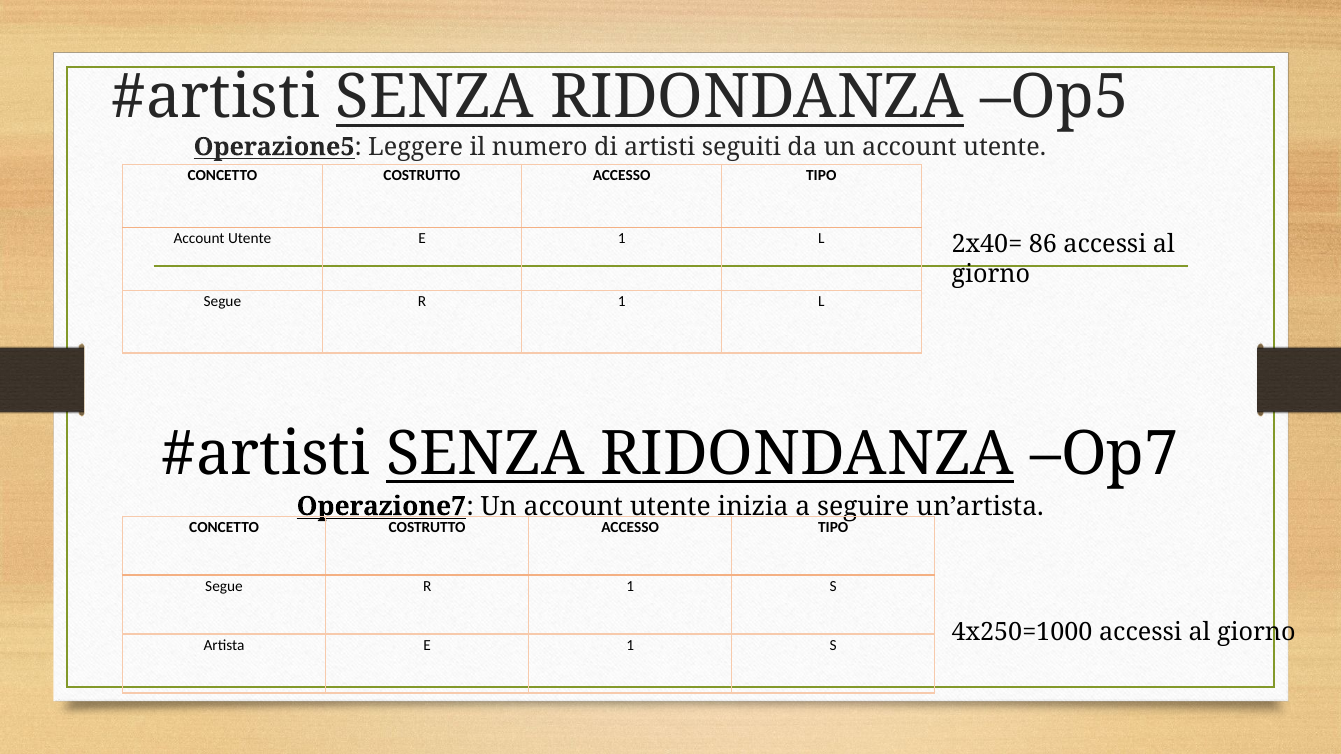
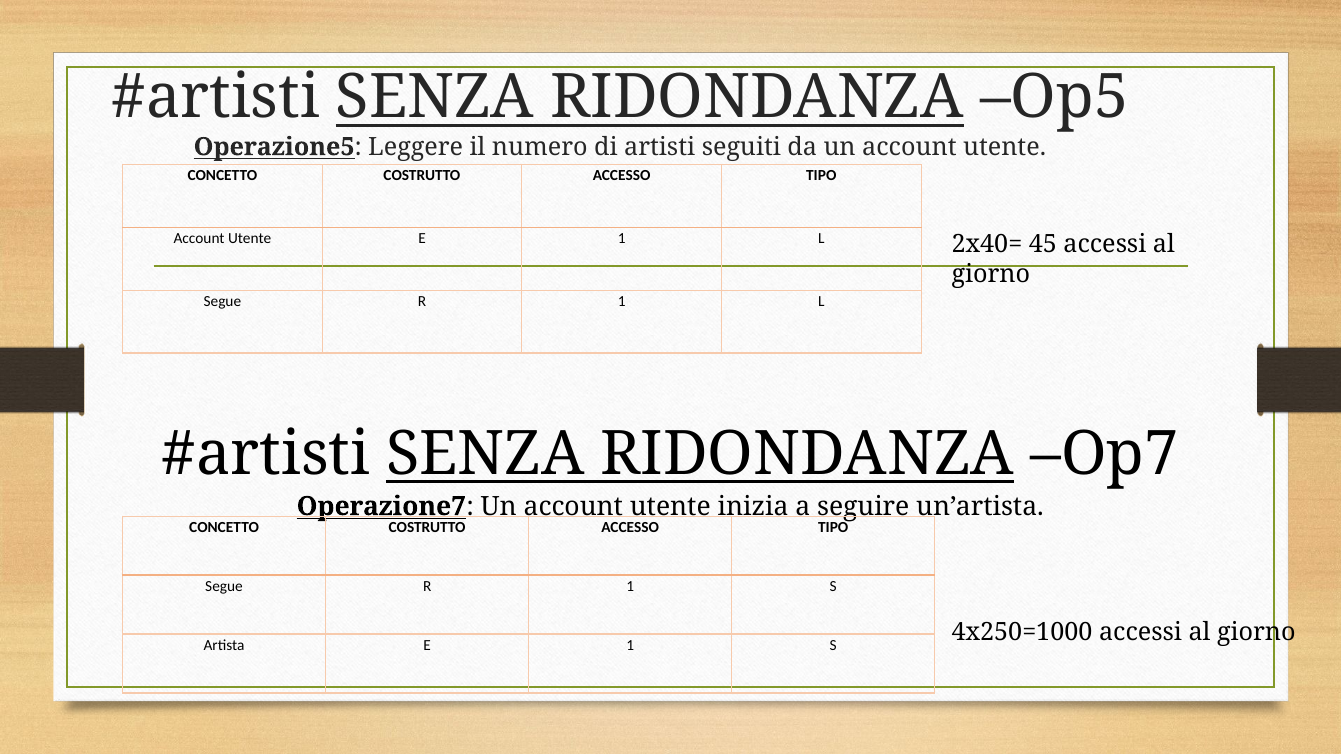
86: 86 -> 45 (1043, 245)
